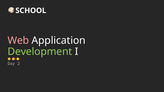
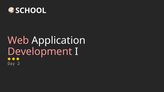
Development colour: light green -> pink (40, 52)
